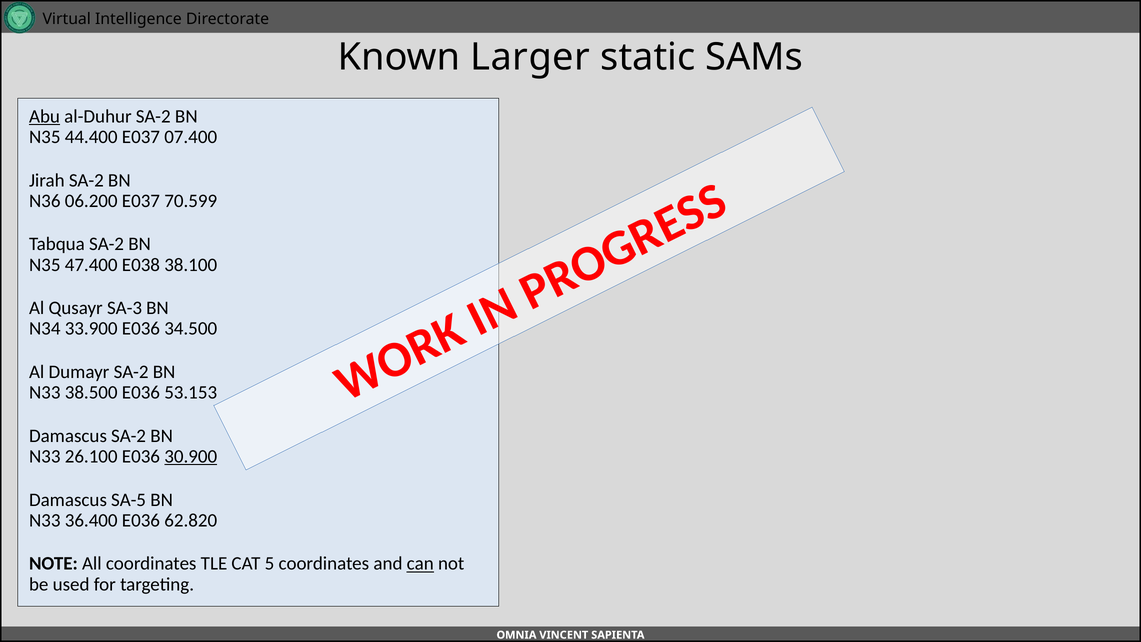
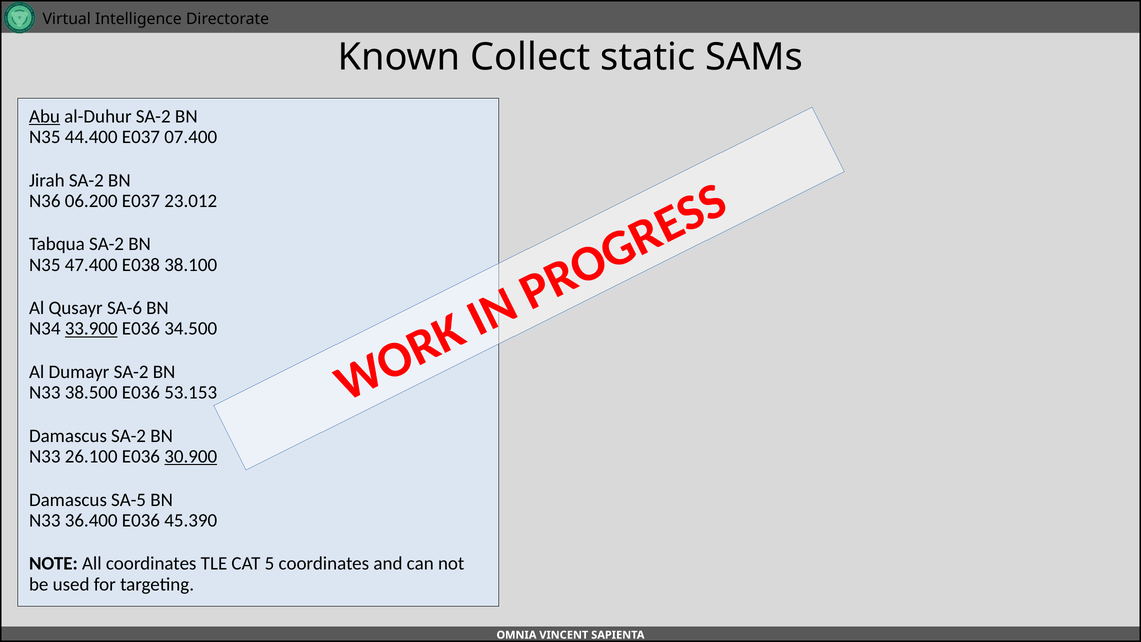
Larger: Larger -> Collect (530, 57)
70.599: 70.599 -> 23.012 (191, 201)
SA-3: SA-3 -> SA-6 (125, 308)
33.900 underline: none -> present (91, 329)
62.820: 62.820 -> 45.390 (191, 520)
can underline: present -> none (420, 564)
